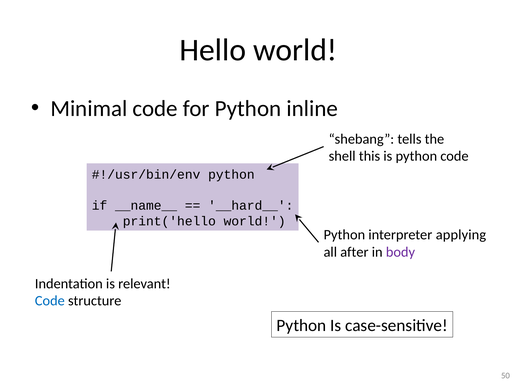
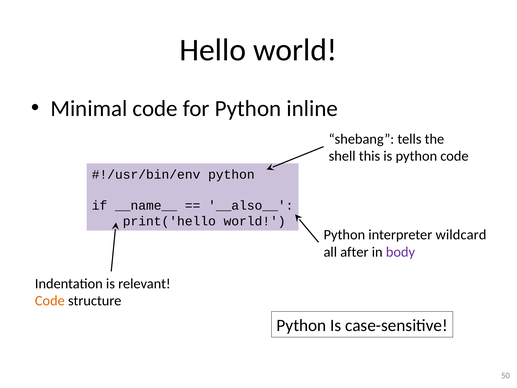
__hard__: __hard__ -> __also__ (251, 205)
applying: applying -> wildcard (461, 235)
Code colour: blue -> orange (50, 301)
